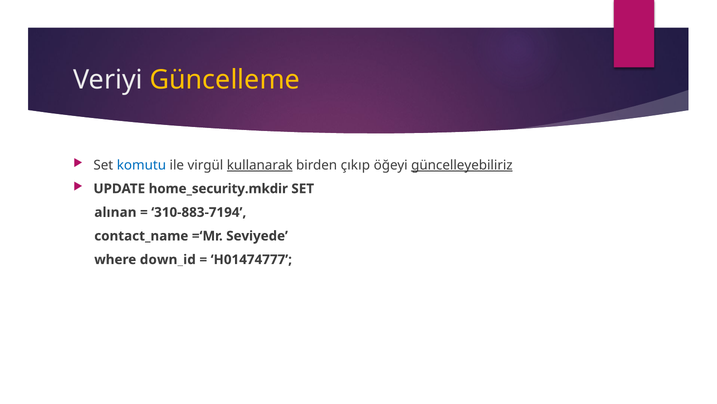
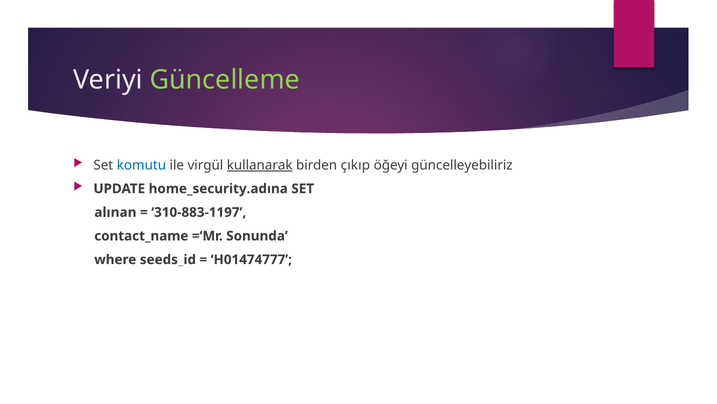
Güncelleme colour: yellow -> light green (225, 80)
güncelleyebiliriz underline: present -> none (462, 165)
home_security.mkdir: home_security.mkdir -> home_security.adına (218, 188)
310-883-7194: 310-883-7194 -> 310-883-1197 (199, 212)
Seviyede: Seviyede -> Sonunda (257, 236)
down_id: down_id -> seeds_id (168, 259)
